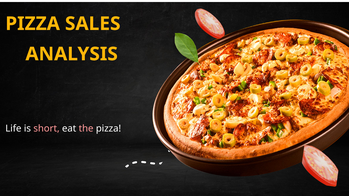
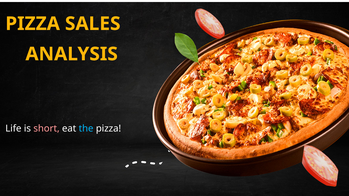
the colour: pink -> light blue (86, 129)
